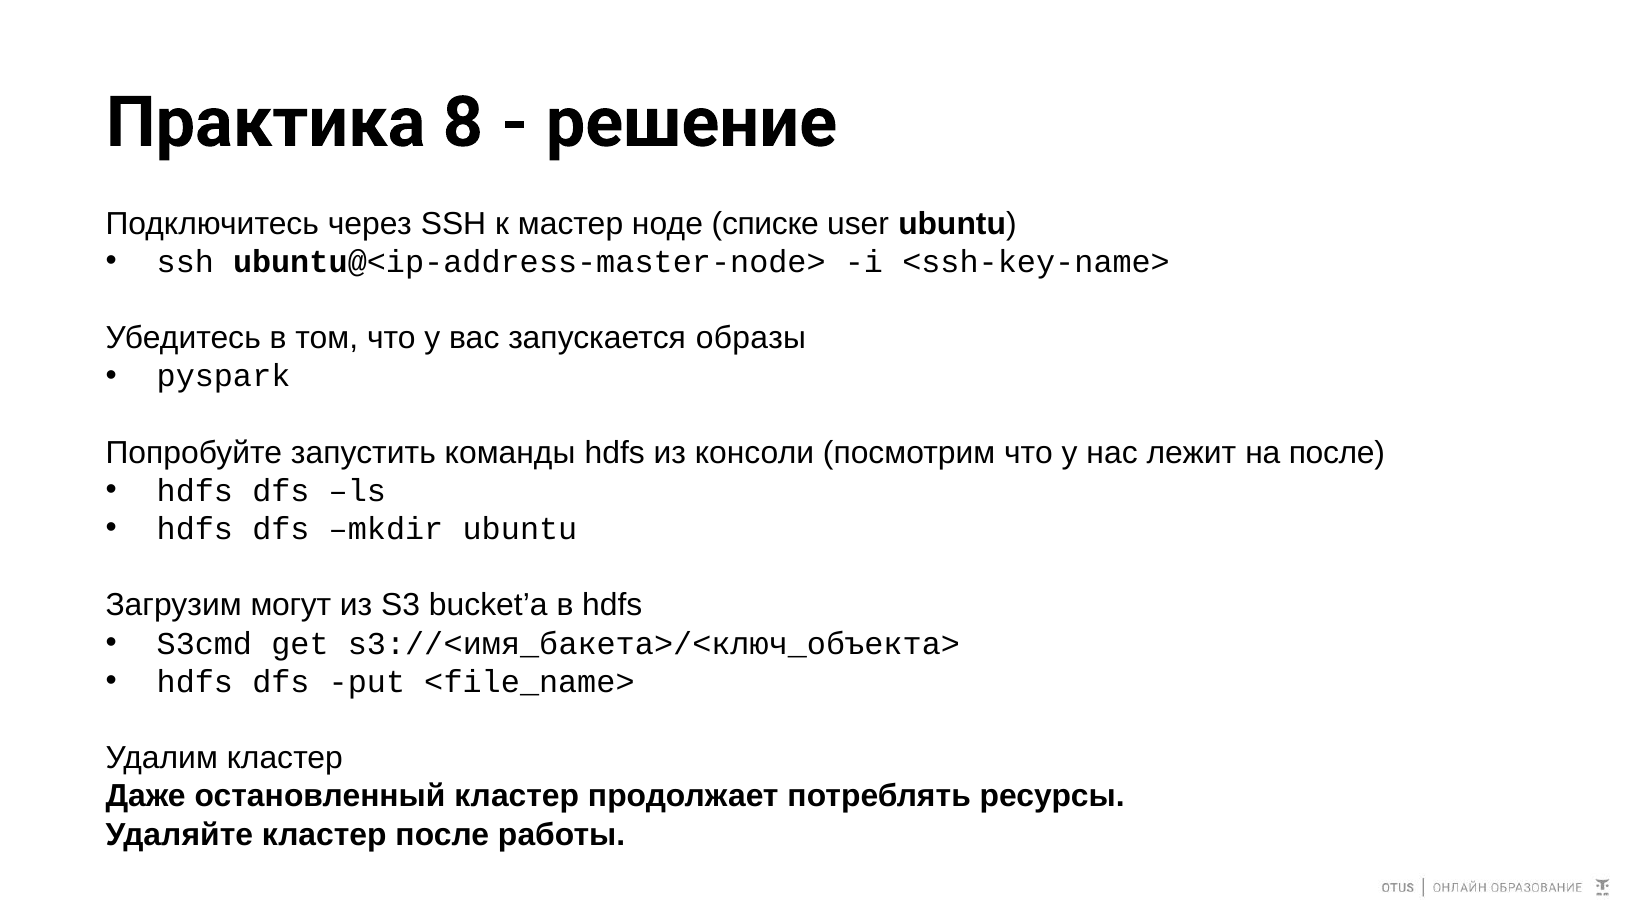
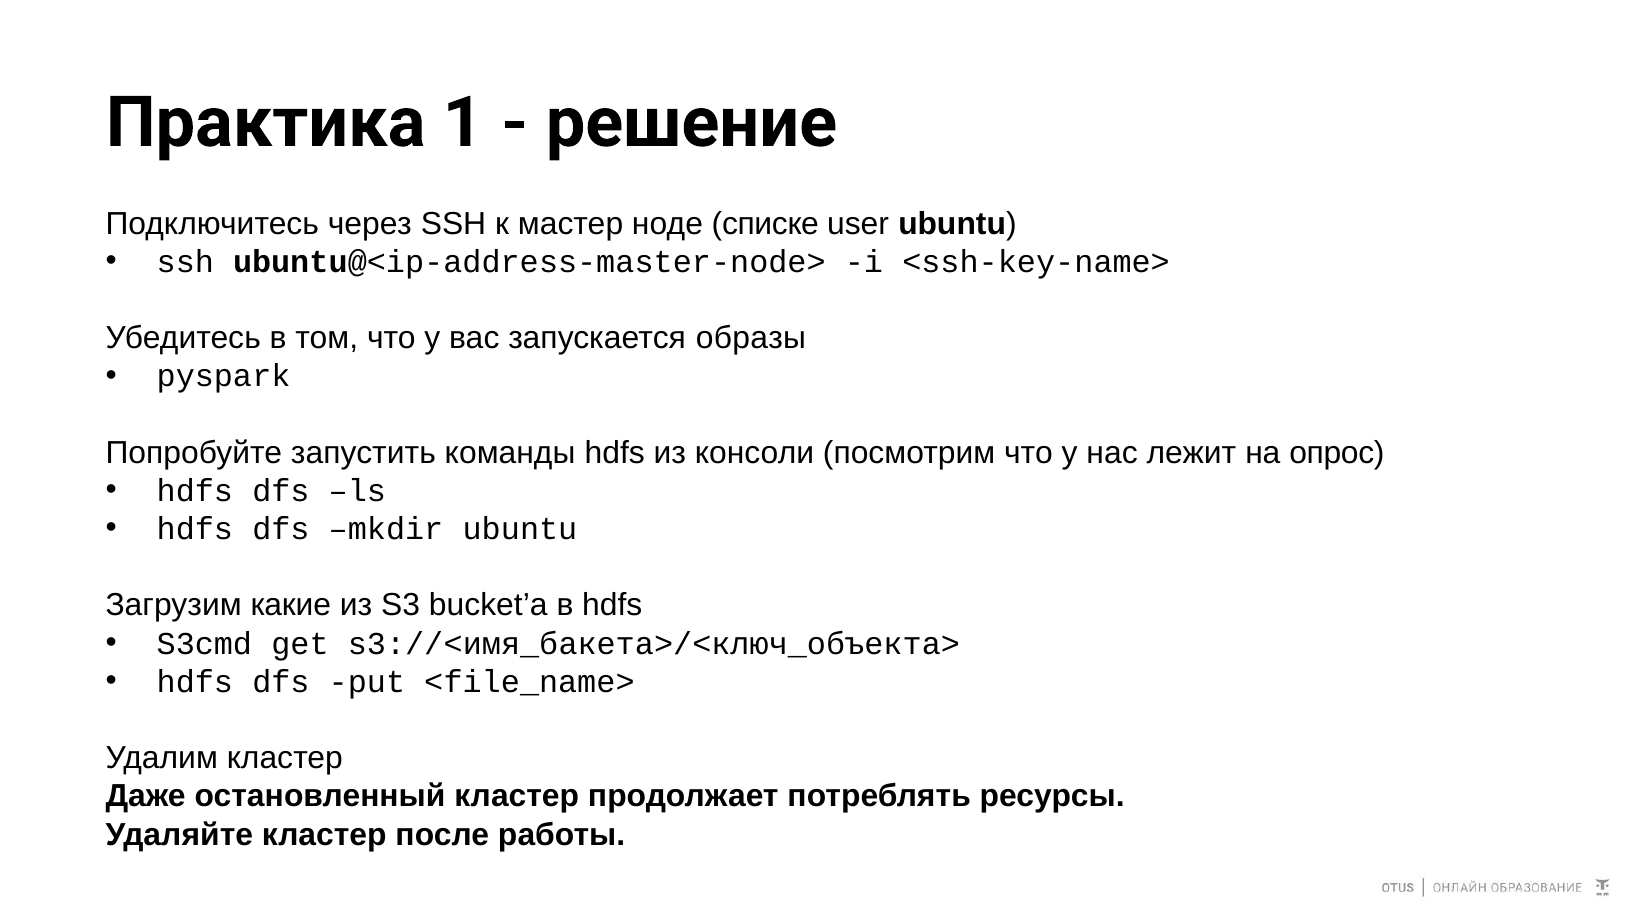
8: 8 -> 1 (463, 123)
на после: после -> опрос (1337, 453)
могут: могут -> какие (291, 606)
